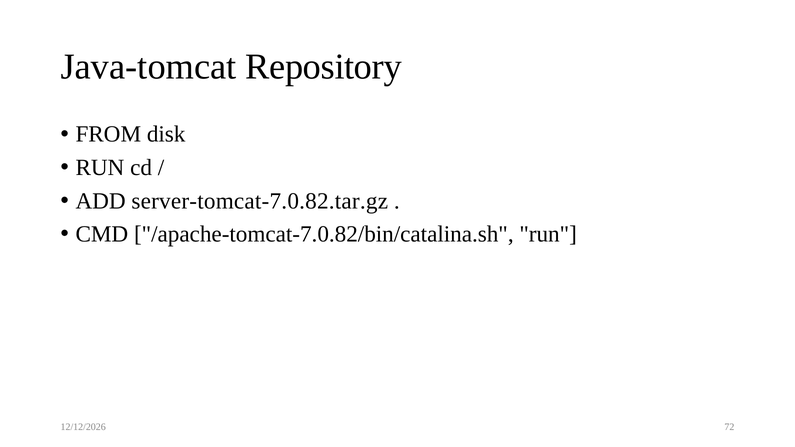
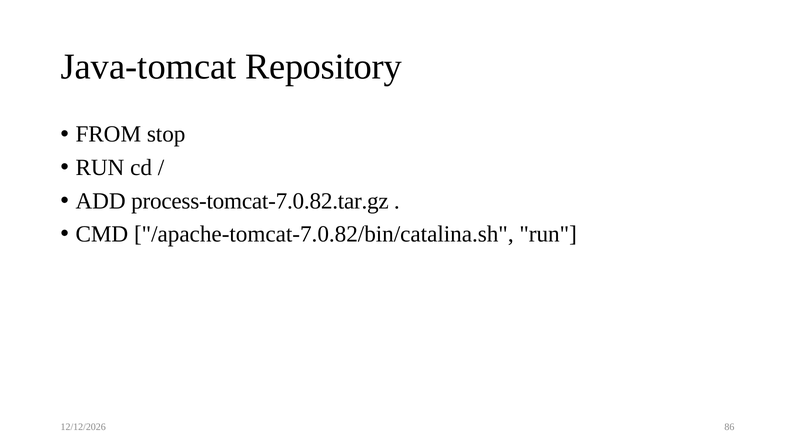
disk: disk -> stop (166, 134)
server-tomcat-7.0.82.tar.gz: server-tomcat-7.0.82.tar.gz -> process-tomcat-7.0.82.tar.gz (260, 201)
72: 72 -> 86 (729, 427)
